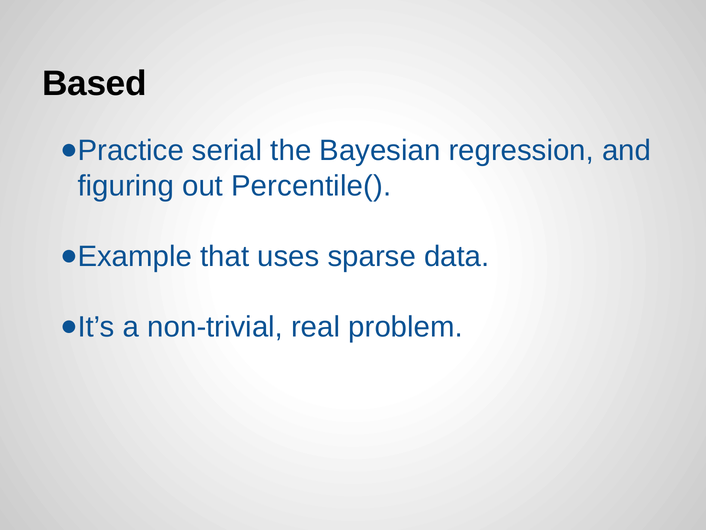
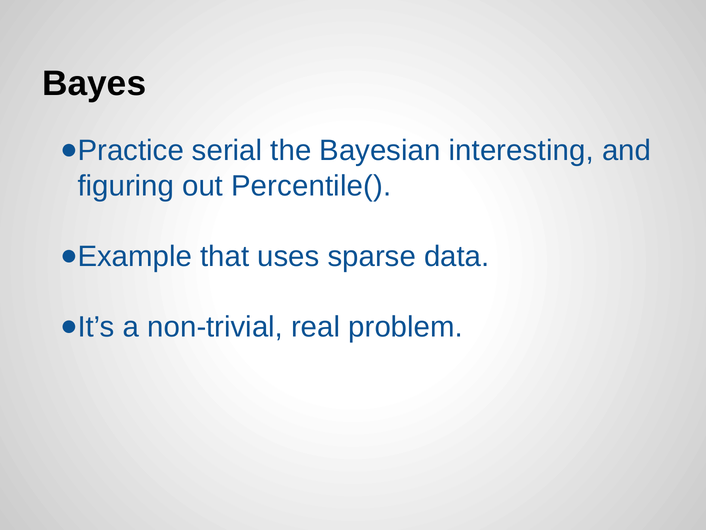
Based: Based -> Bayes (94, 84)
regression: regression -> interesting (521, 150)
